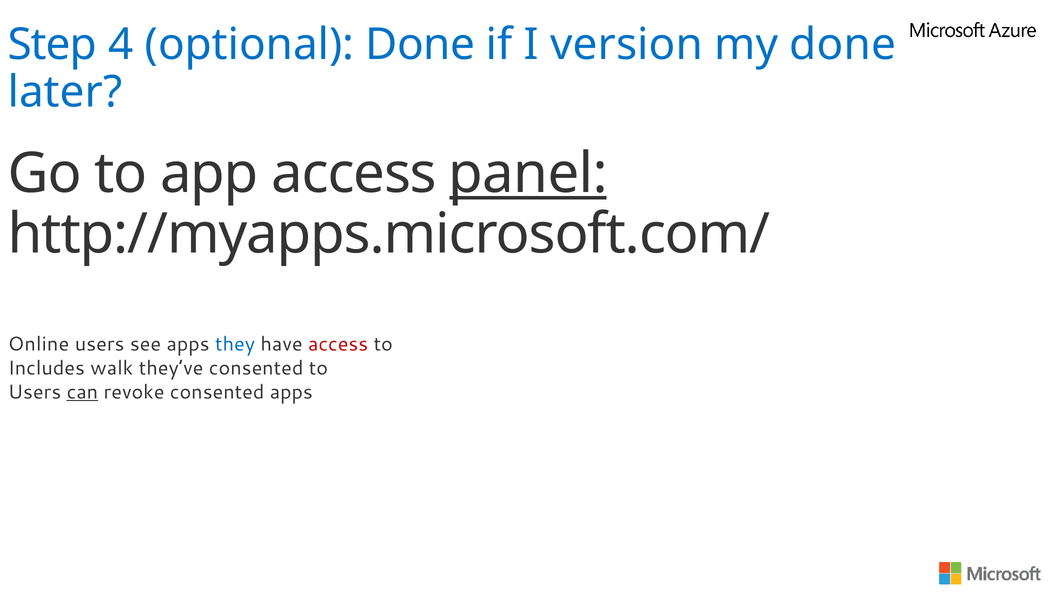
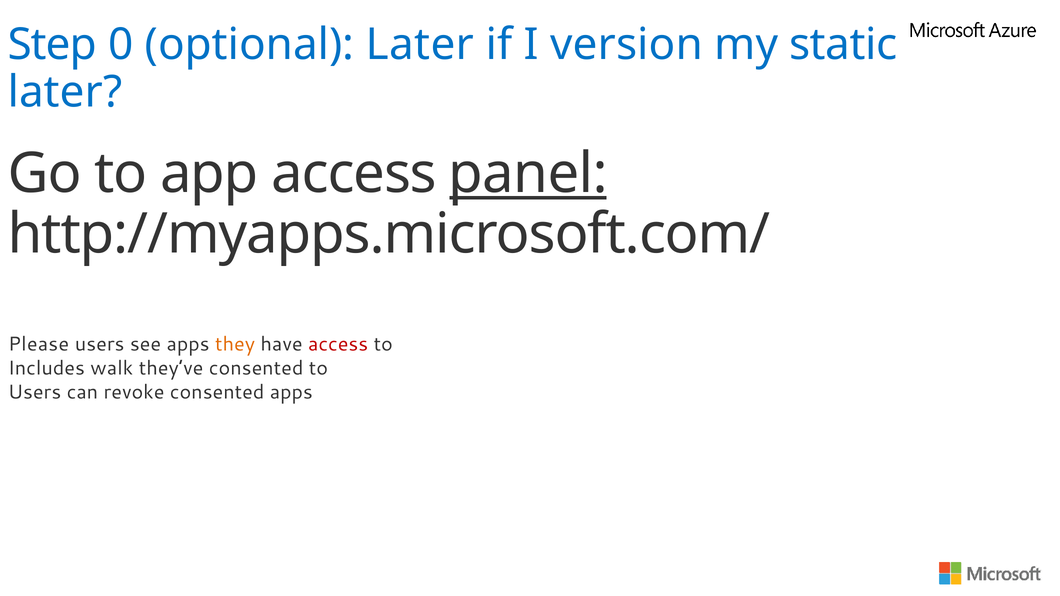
4: 4 -> 0 (121, 45)
optional Done: Done -> Later (420, 45)
my done: done -> static (843, 45)
Online: Online -> Please (39, 344)
they colour: blue -> orange (235, 344)
can underline: present -> none (82, 392)
